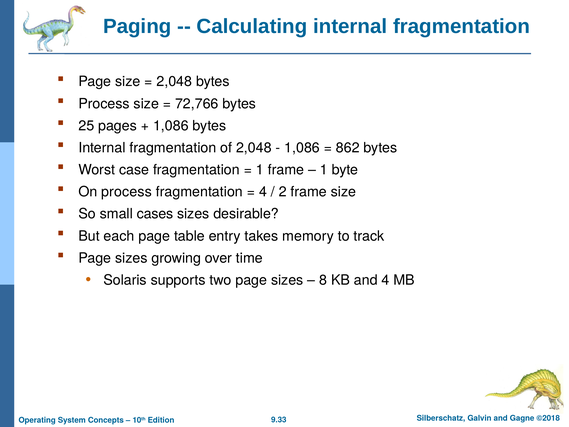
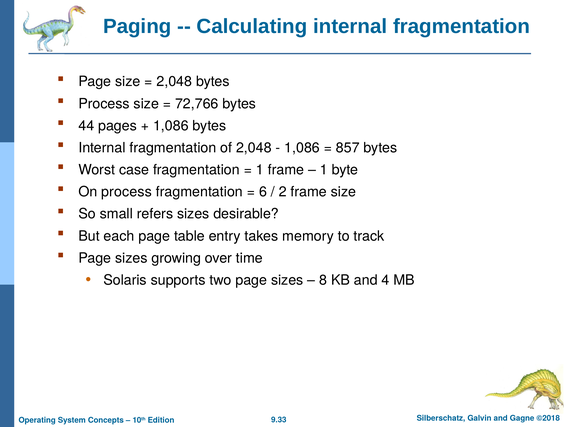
25: 25 -> 44 (86, 126)
862: 862 -> 857 (348, 148)
4: 4 -> 6 (263, 192)
cases: cases -> refers (155, 214)
